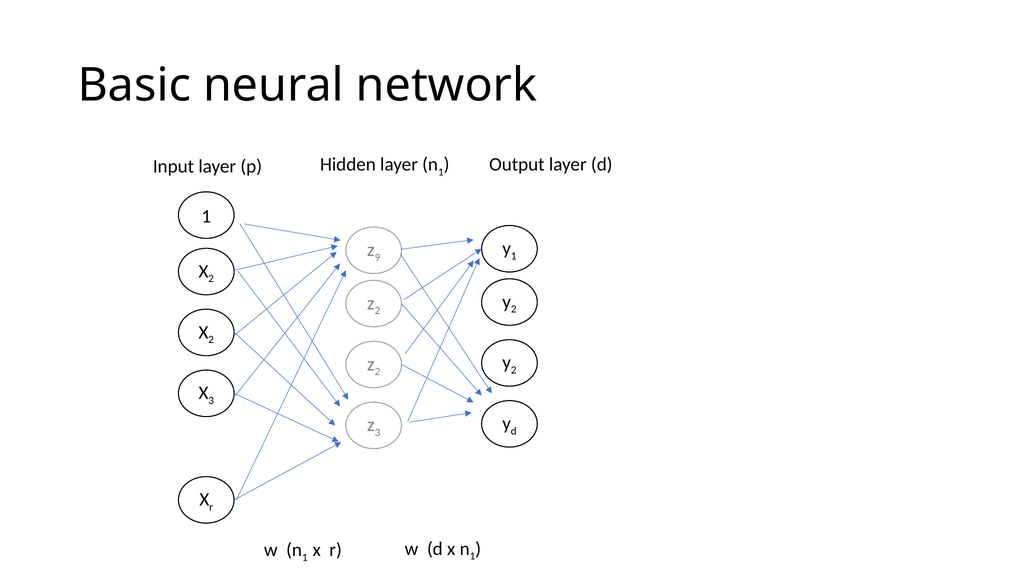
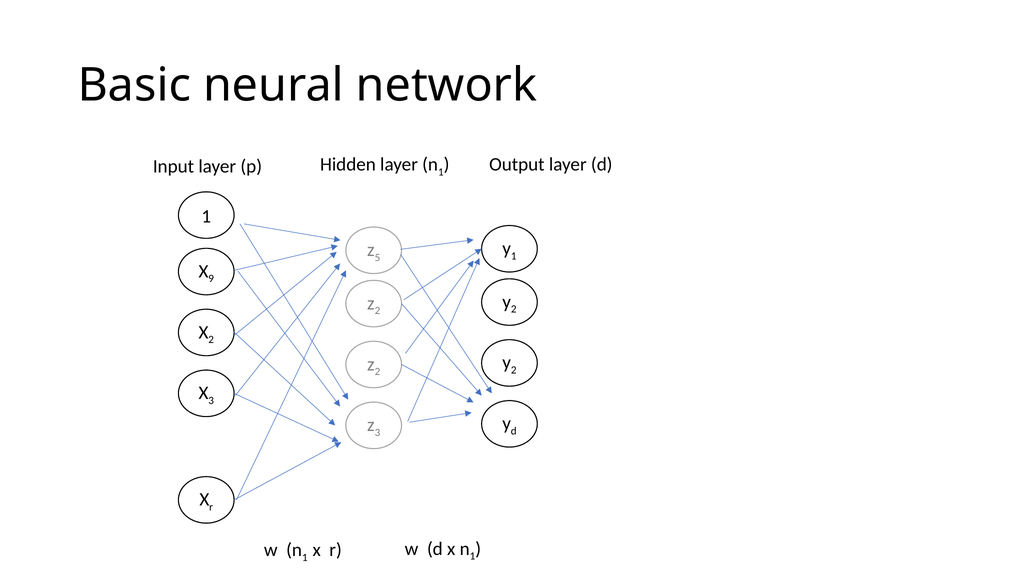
9: 9 -> 5 (377, 258)
2: 2 -> 9 (211, 279)
